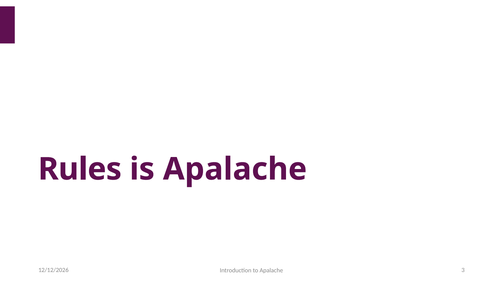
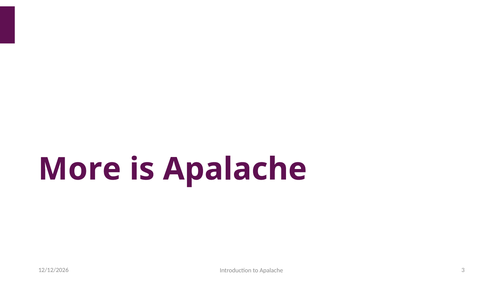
Rules: Rules -> More (80, 169)
